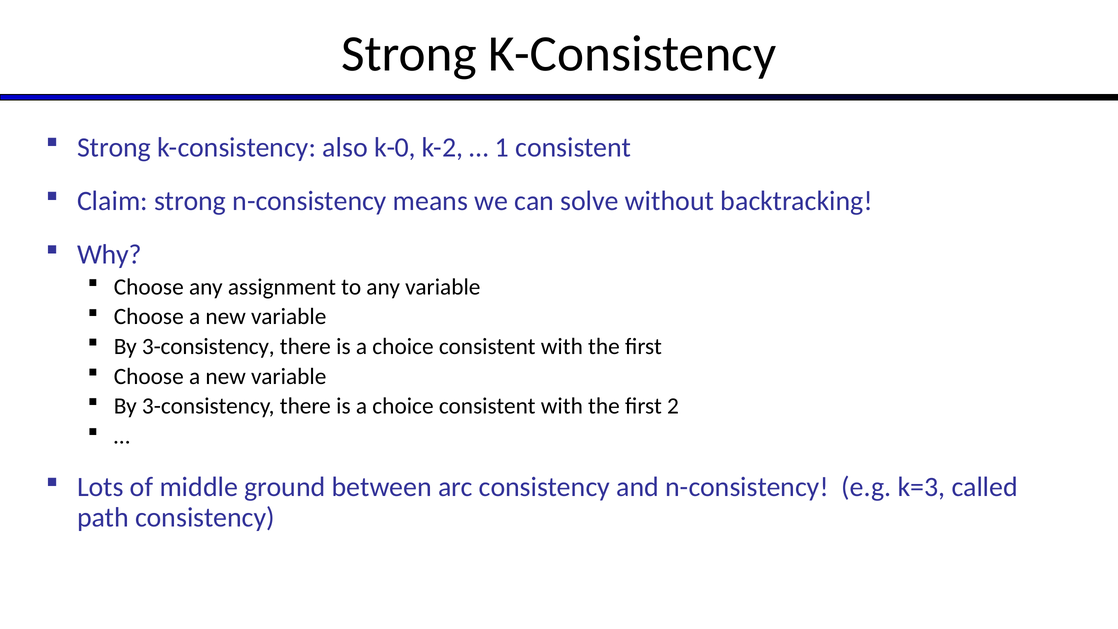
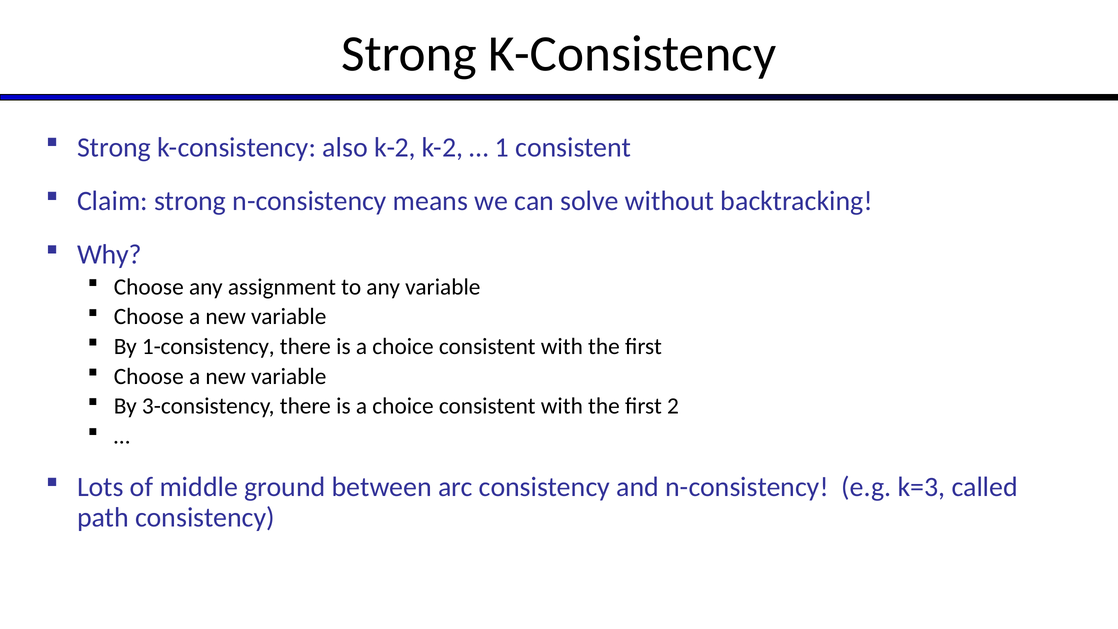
also k-0: k-0 -> k-2 (395, 147)
3-consistency: 3-consistency -> 1-consistency (208, 346)
